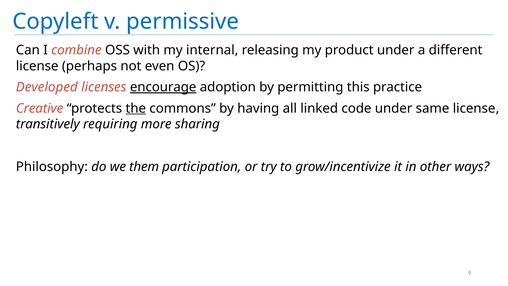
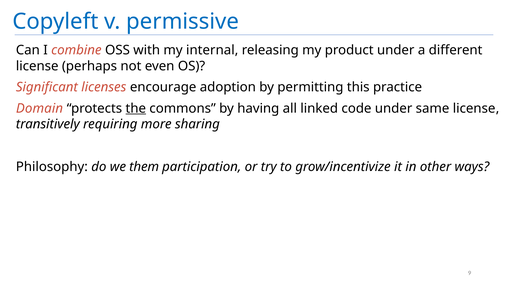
Developed: Developed -> Significant (47, 87)
encourage underline: present -> none (163, 87)
Creative: Creative -> Domain (40, 108)
